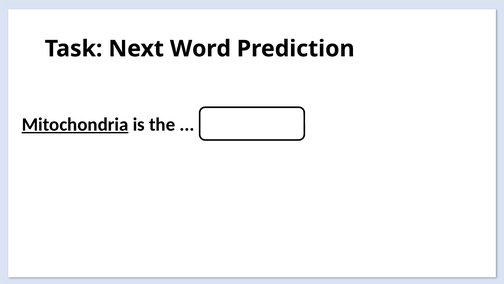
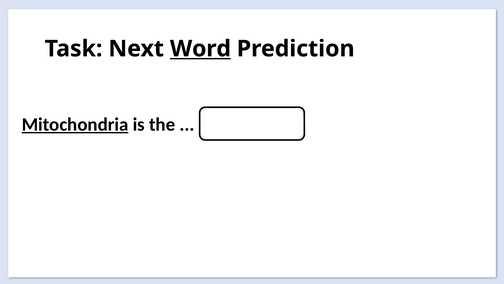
Word underline: none -> present (200, 49)
